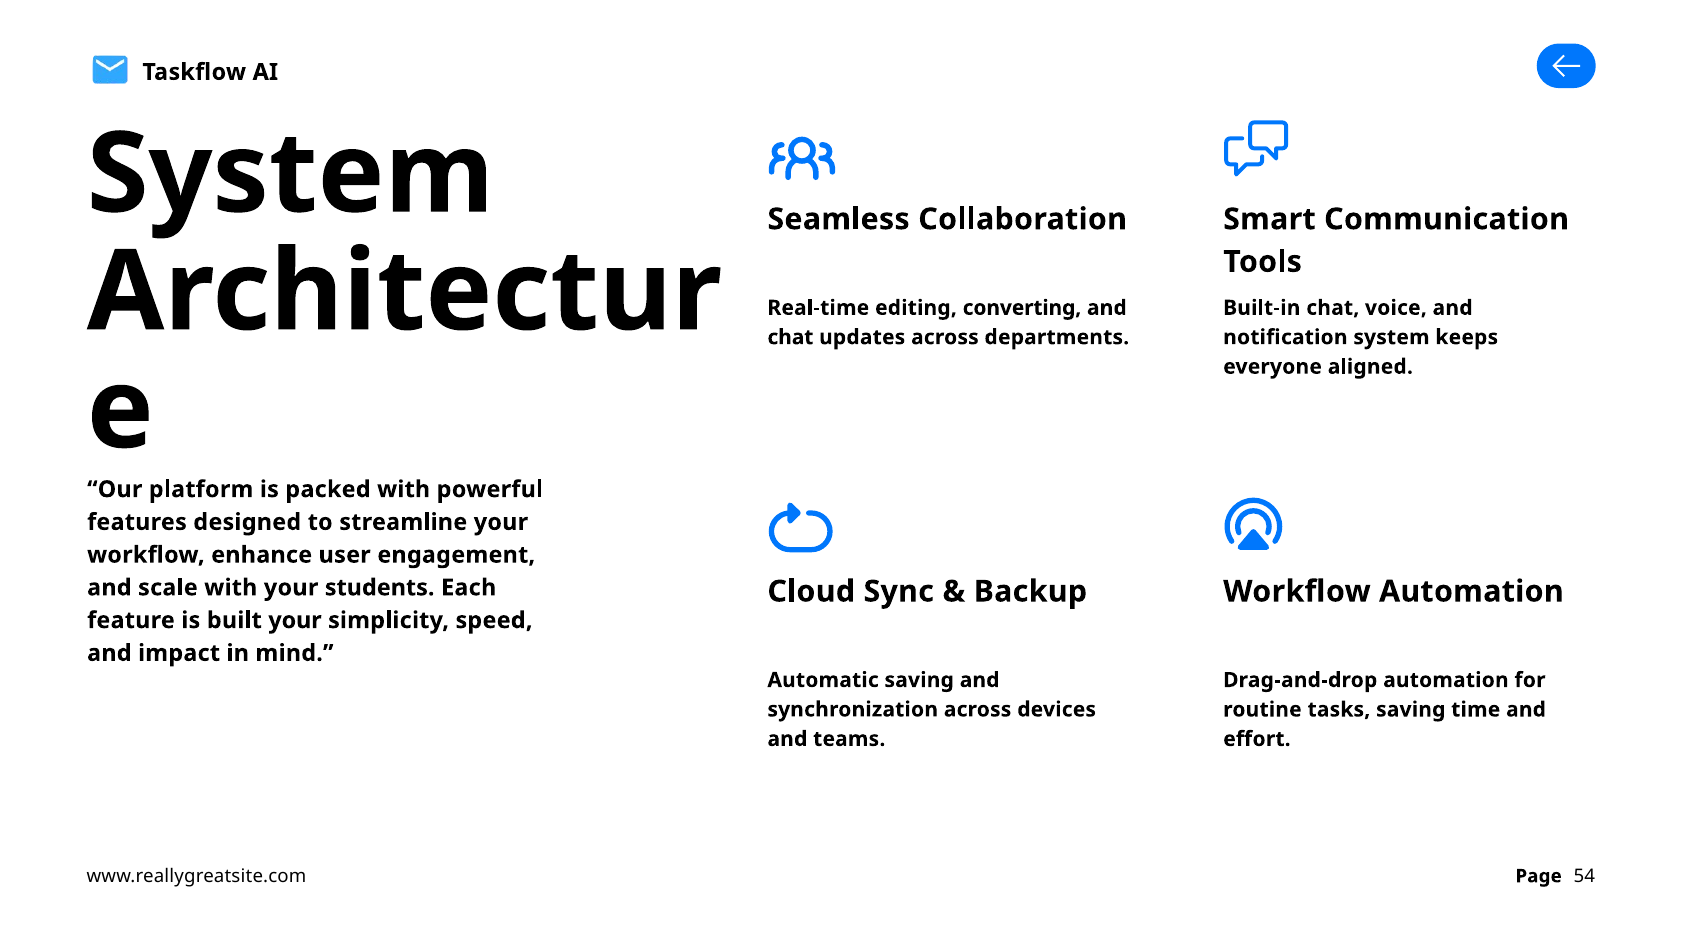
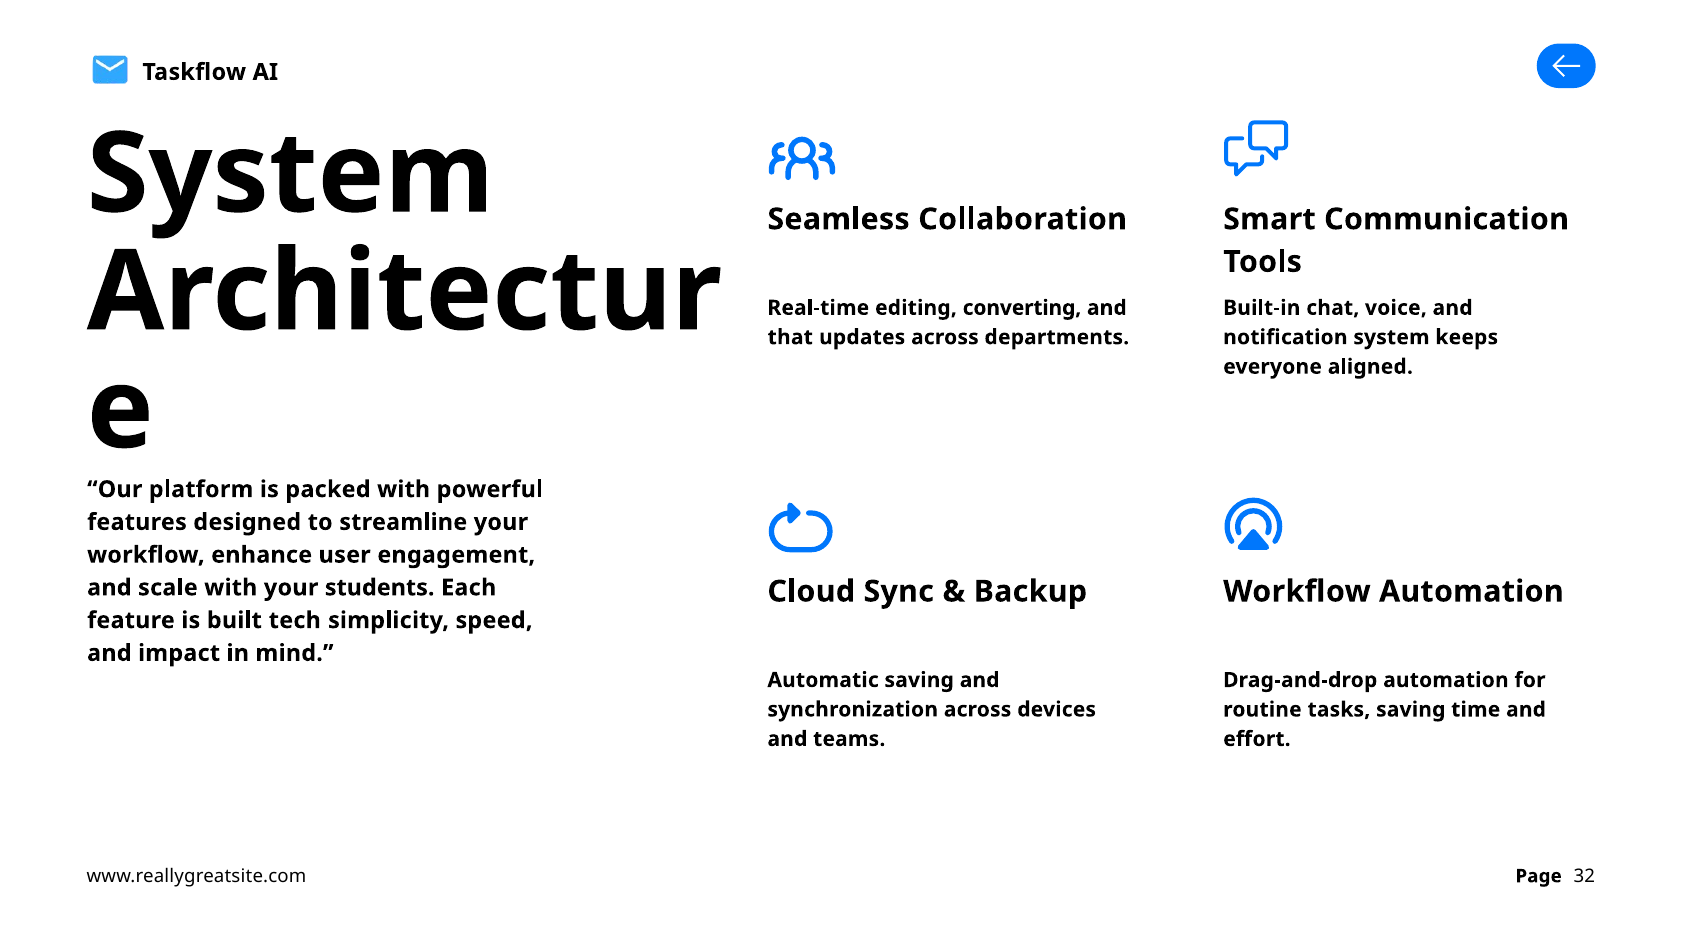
chat: chat -> that (790, 337)
built your: your -> tech (295, 620)
54: 54 -> 32 (1584, 876)
